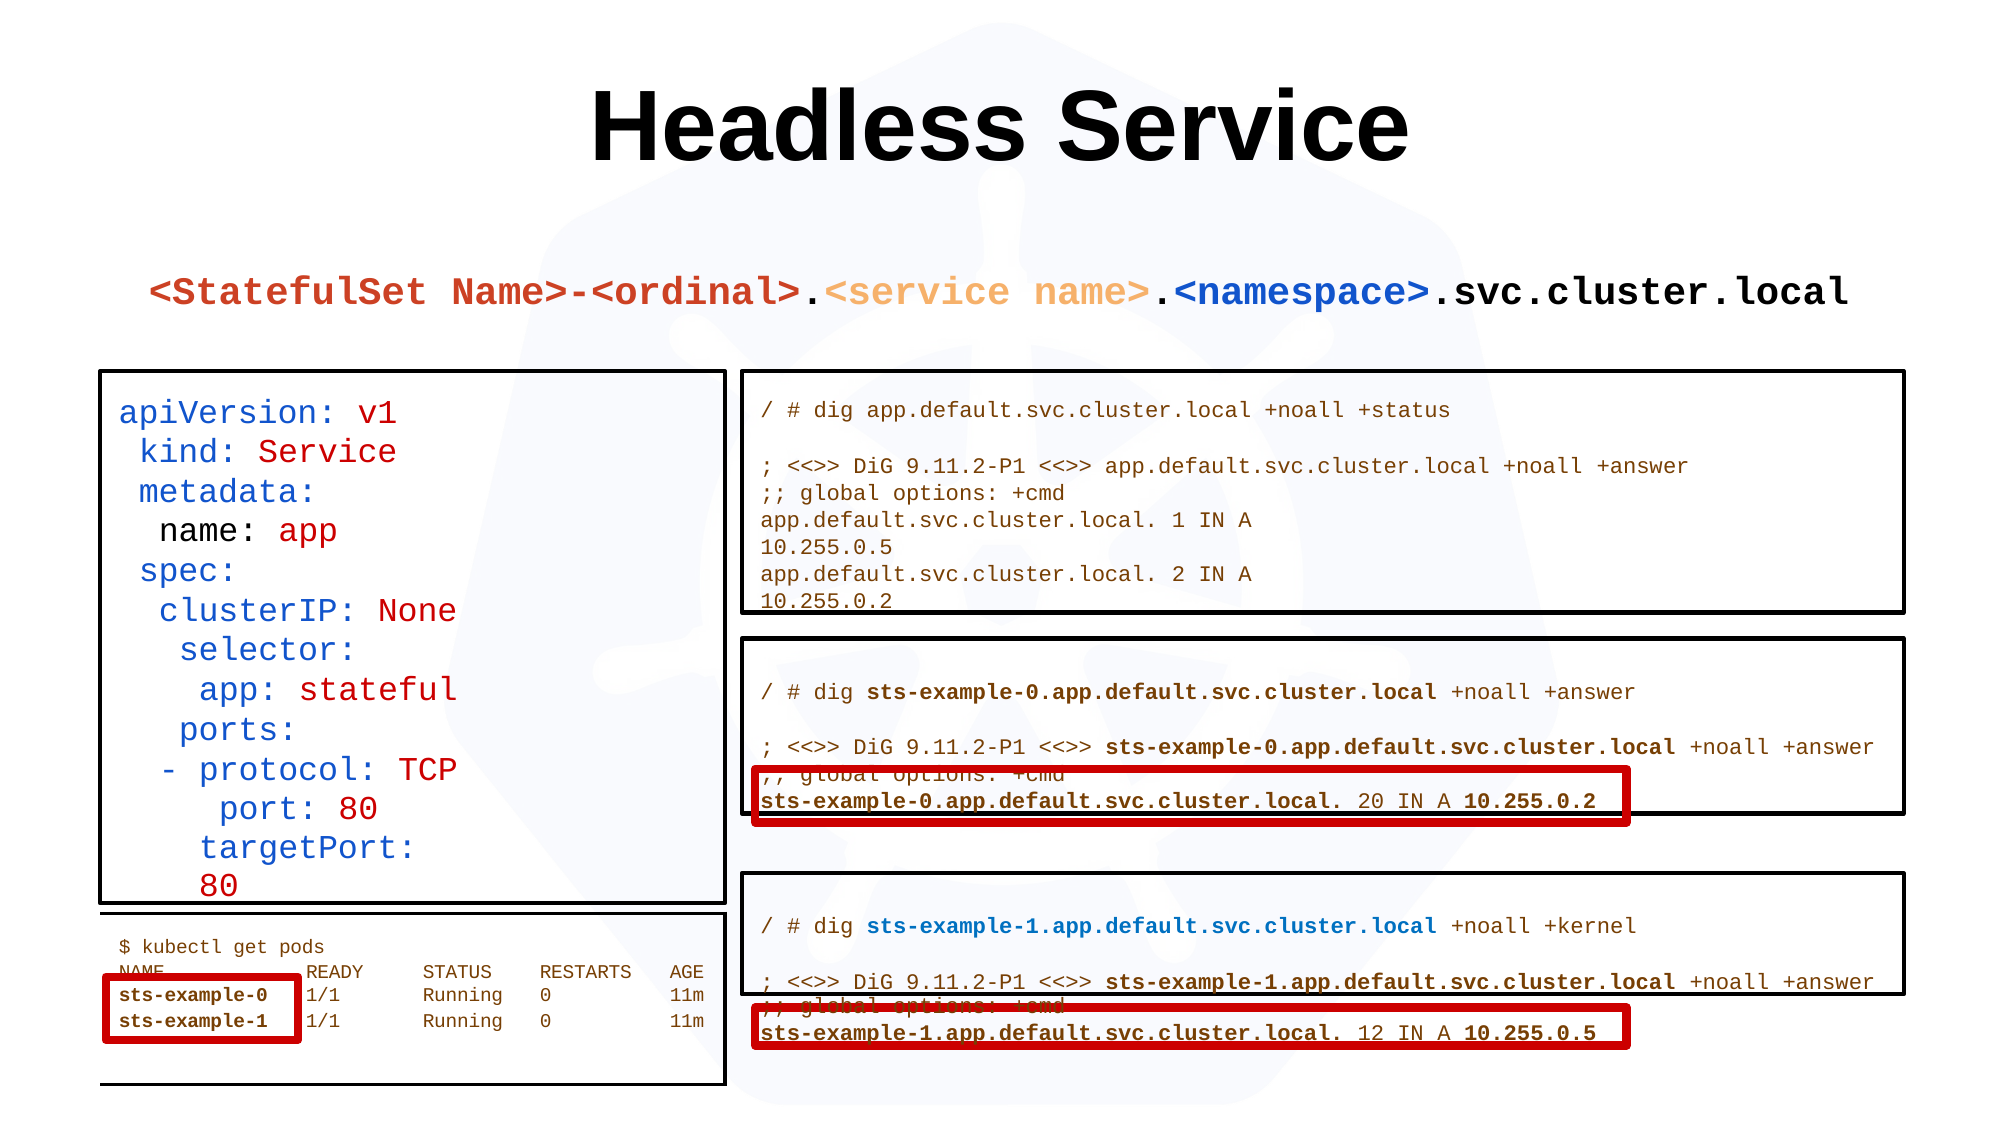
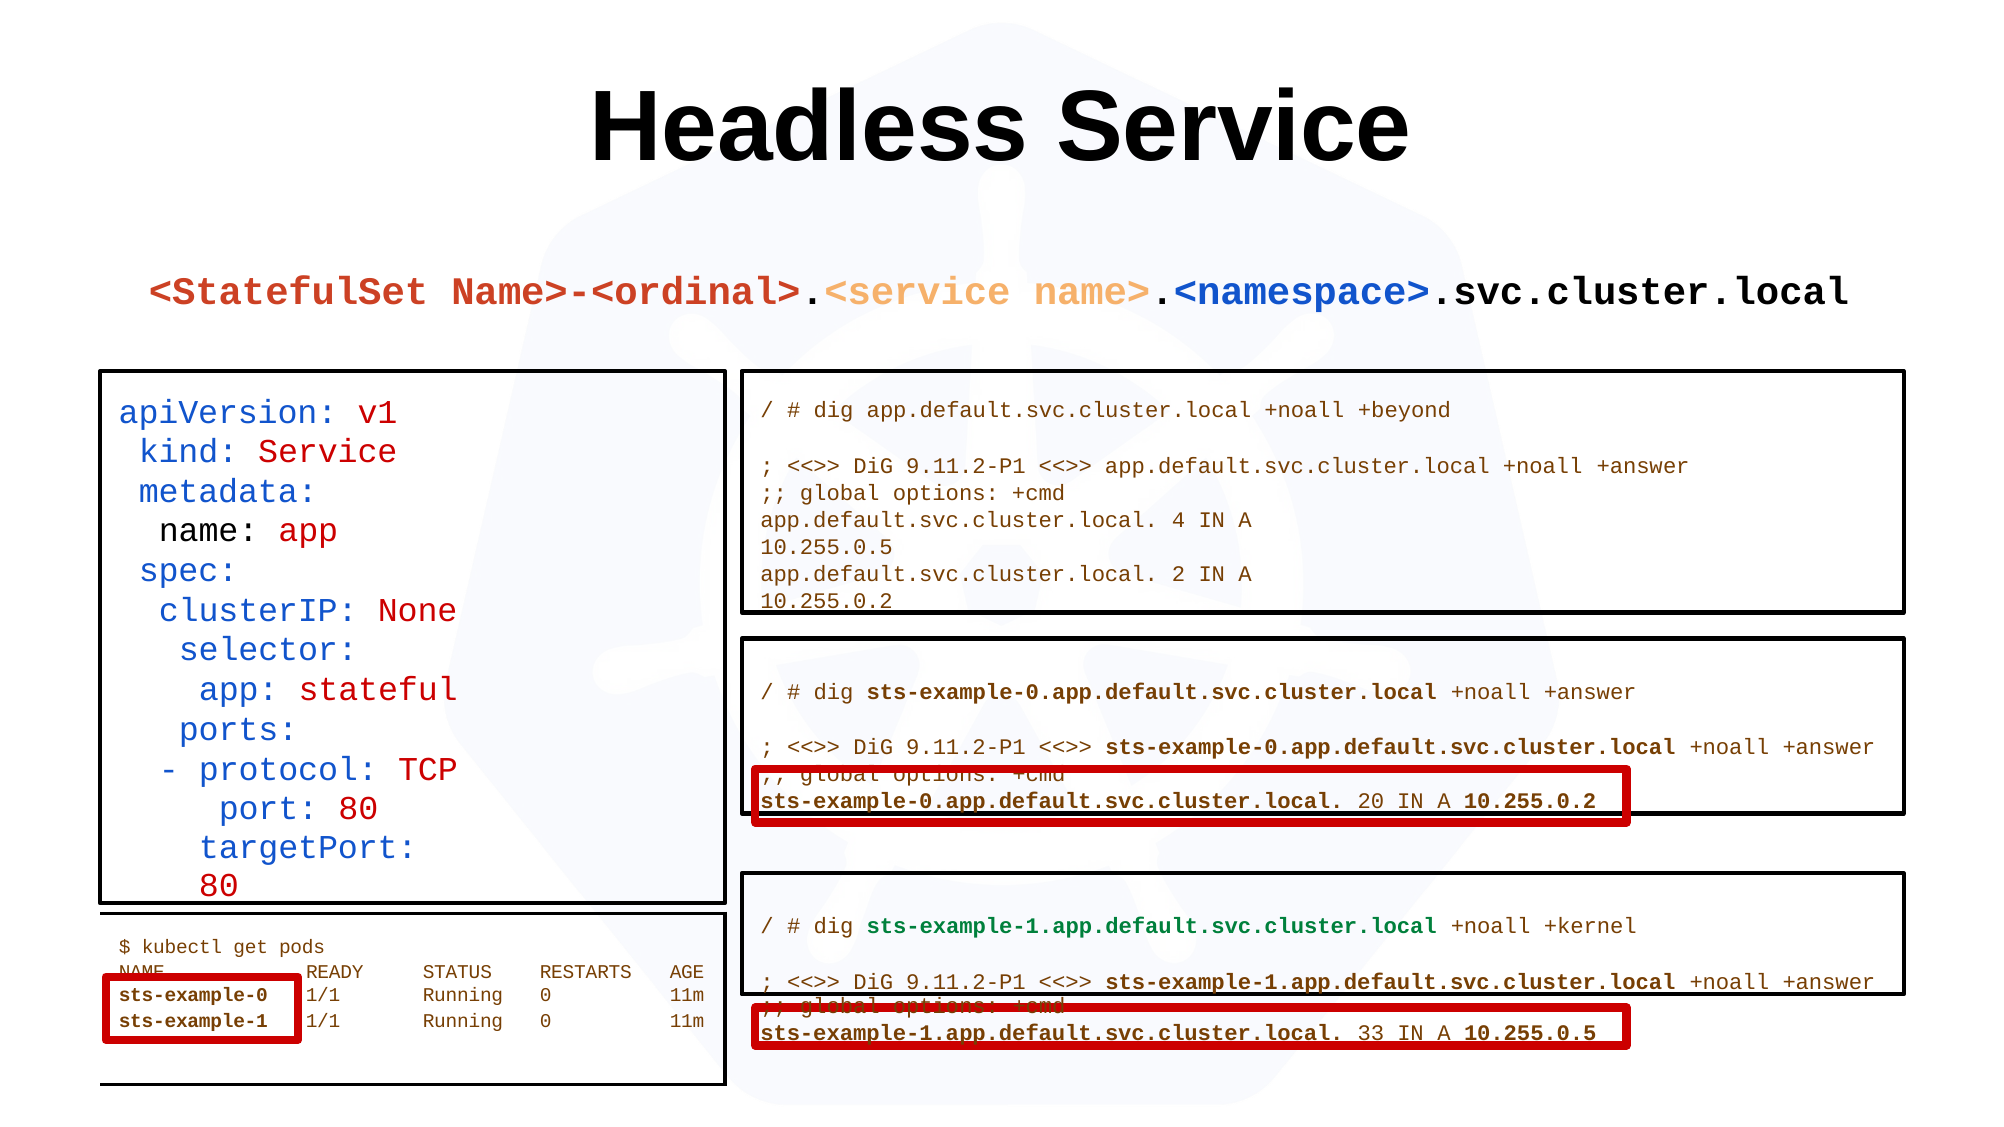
+status: +status -> +beyond (1404, 411)
1: 1 -> 4 (1178, 520)
sts-example-1.app.default.svc.cluster.local colour: blue -> green (1152, 927)
12: 12 -> 33 (1371, 1034)
